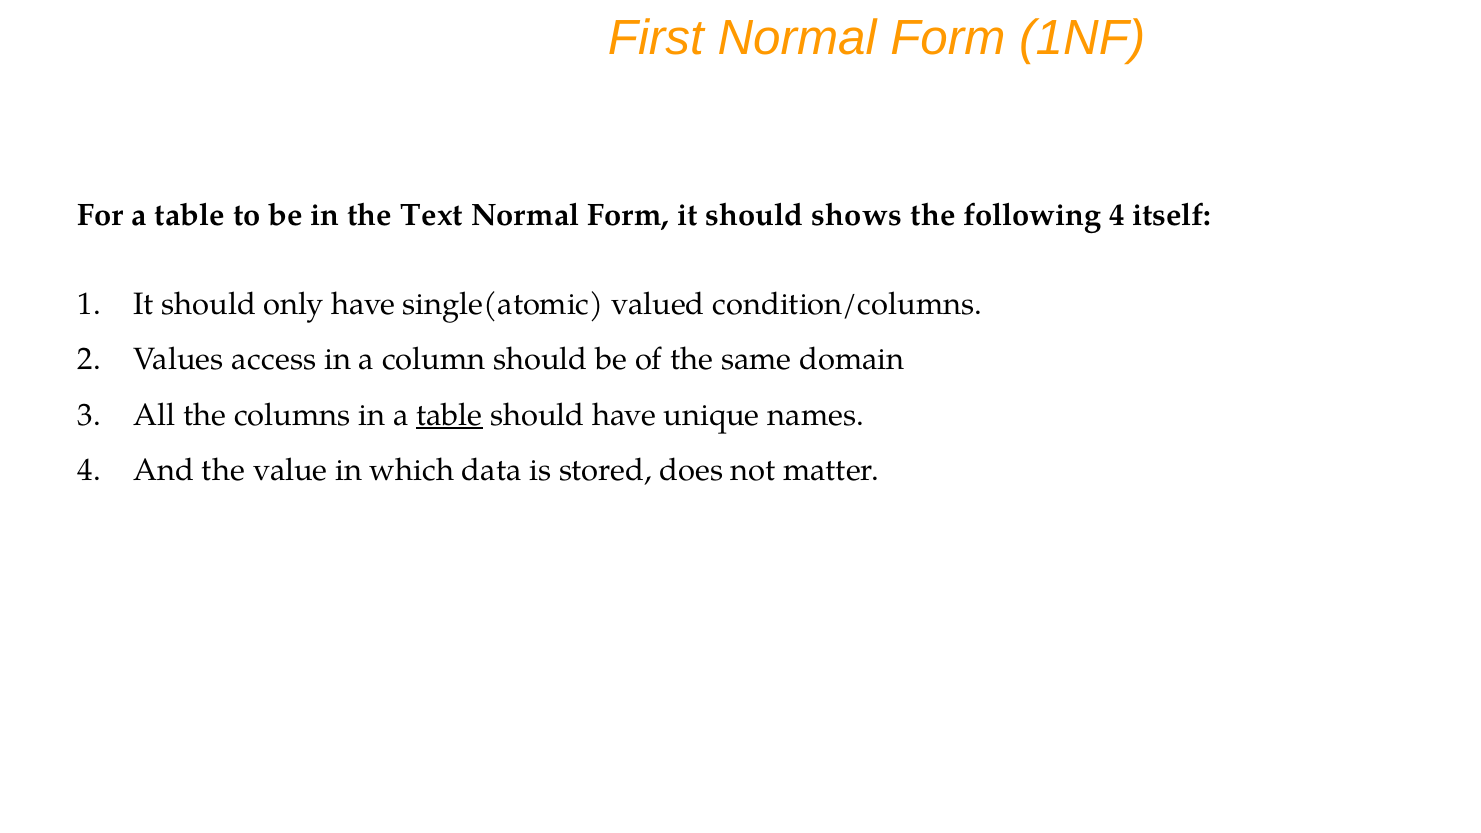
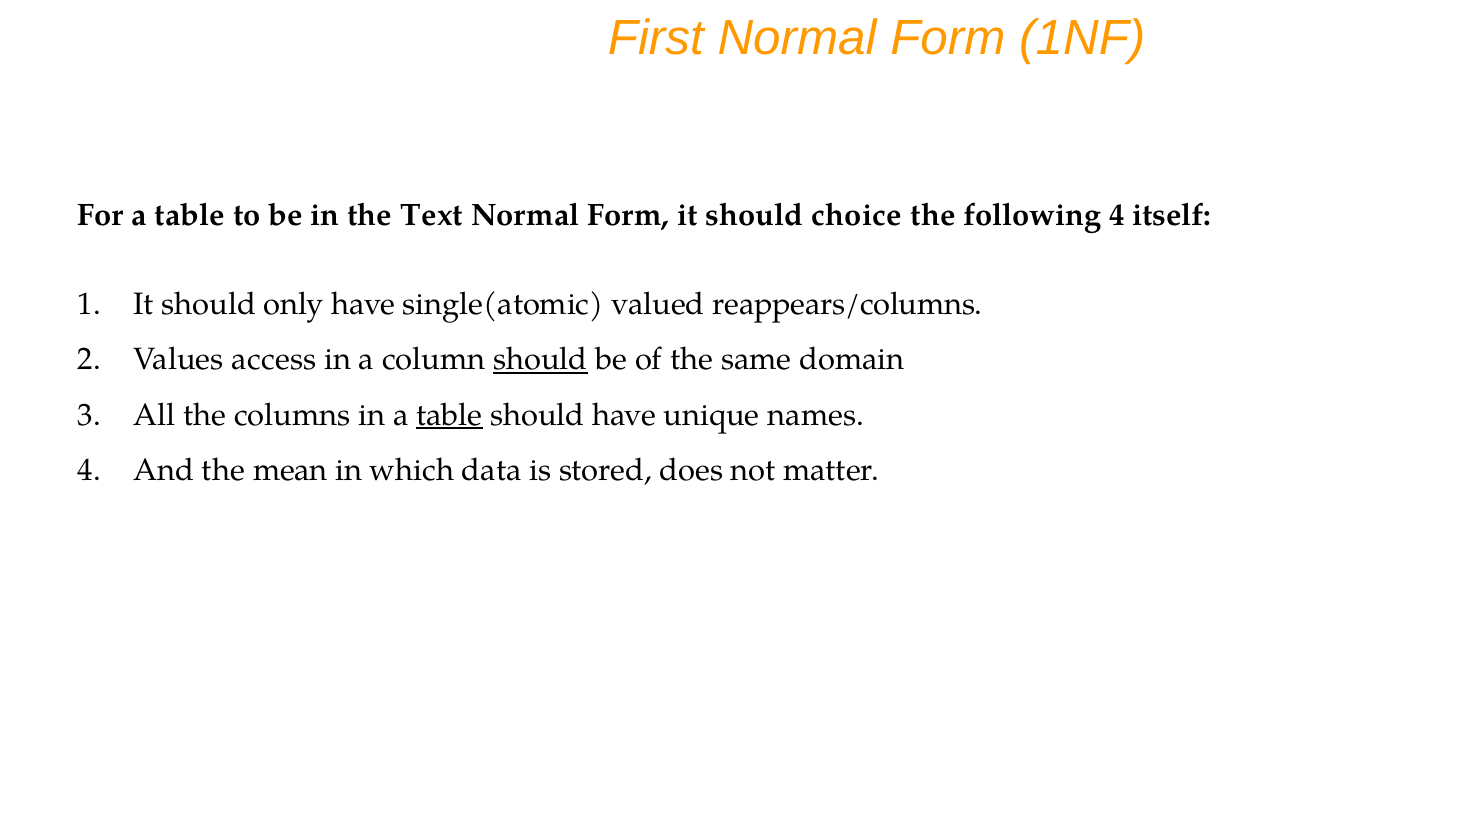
shows: shows -> choice (857, 215)
condition/columns: condition/columns -> reappears/columns (848, 304)
should underline: none -> present (541, 360)
value: value -> mean (290, 471)
